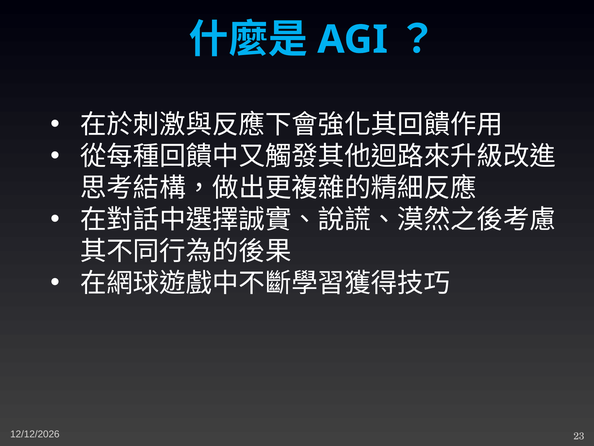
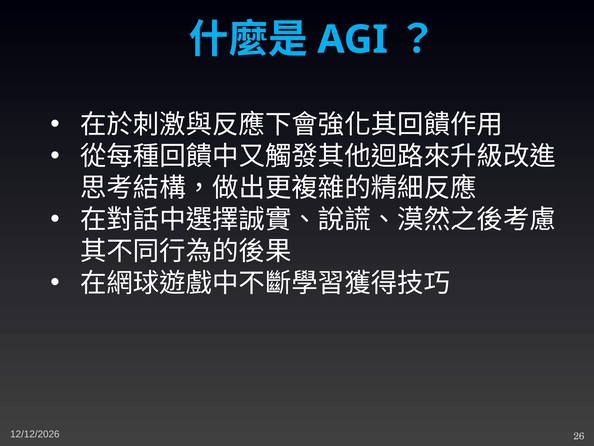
23: 23 -> 26 (579, 436)
